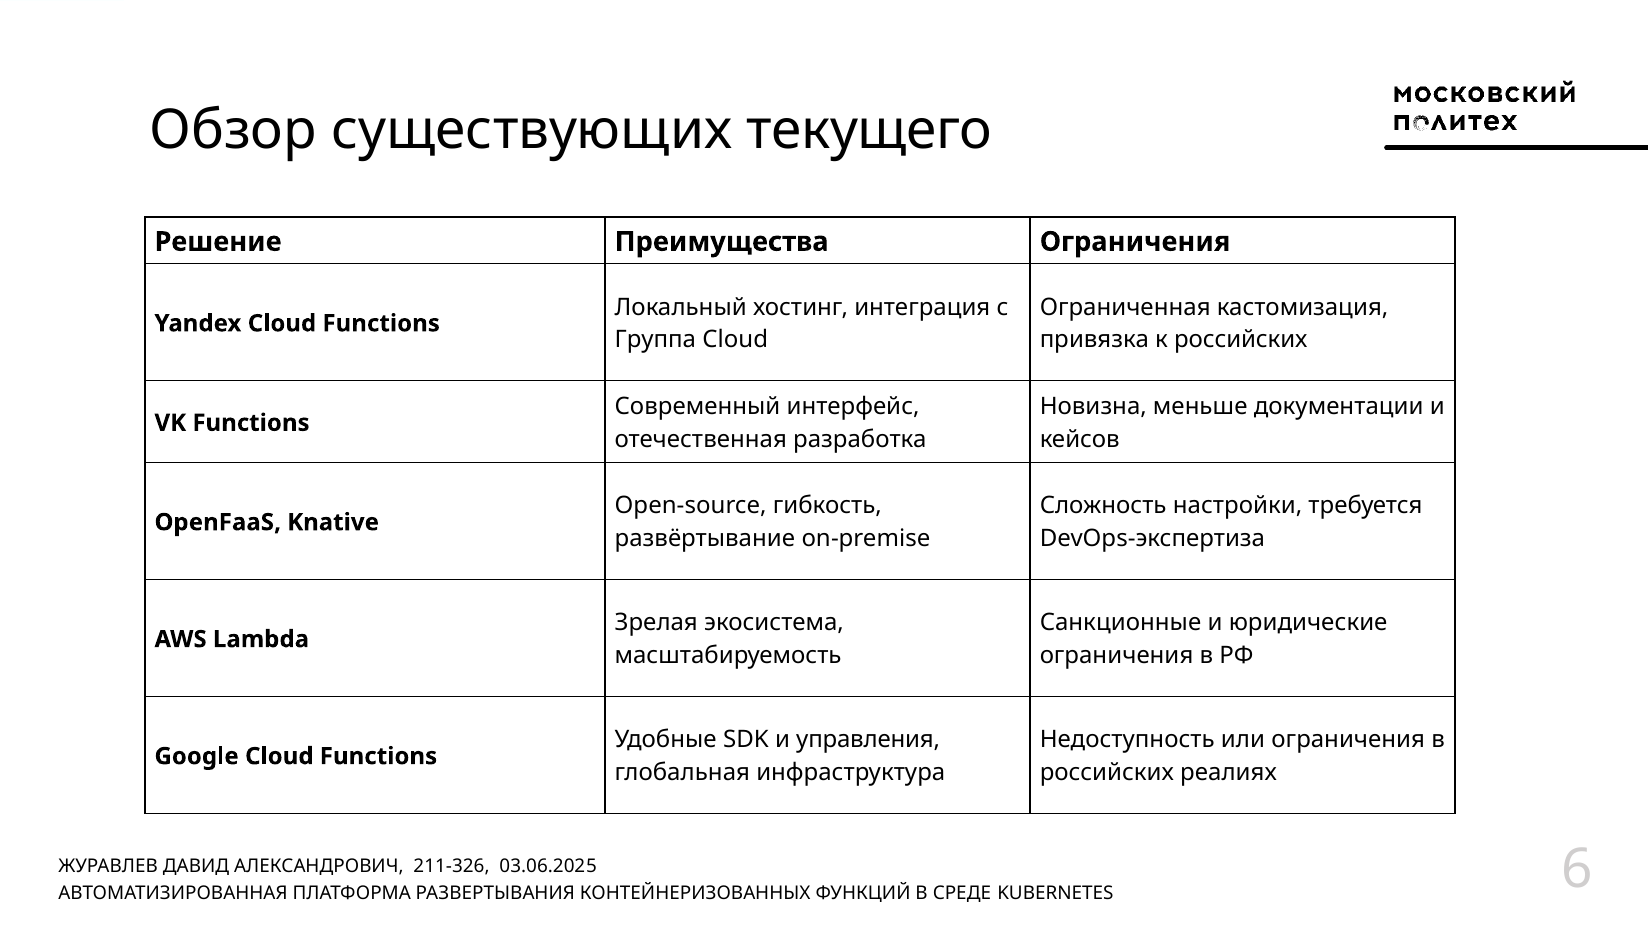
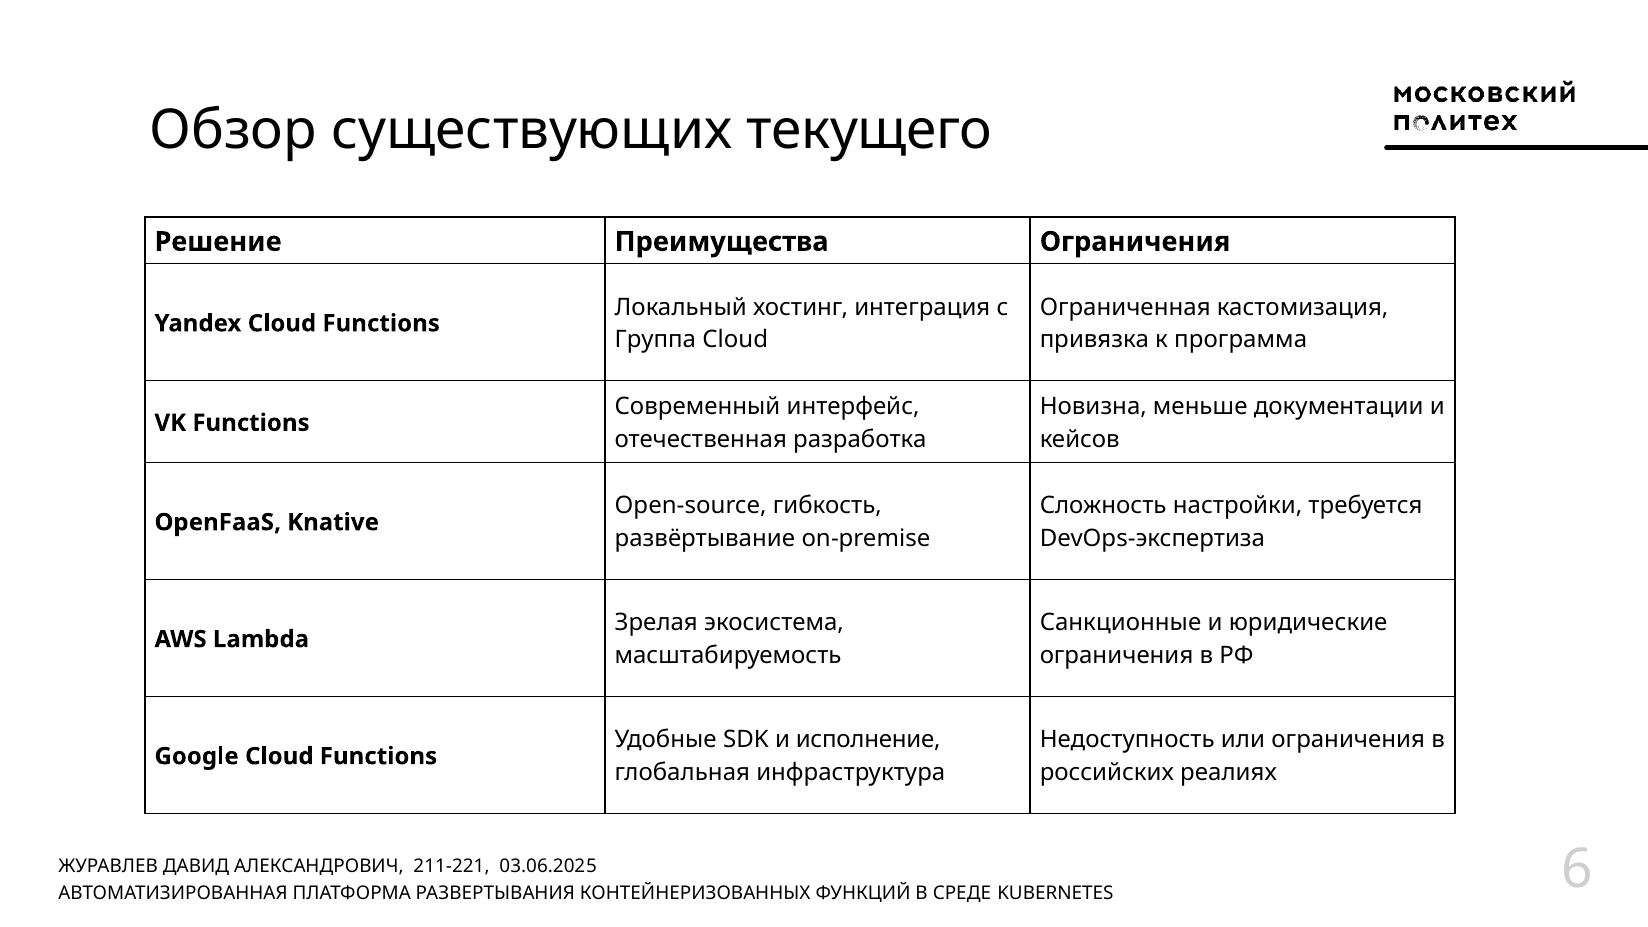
к российских: российских -> программа (1241, 340)
управления: управления -> исполнение (868, 740)
211-326: 211-326 -> 211-221 (452, 866)
